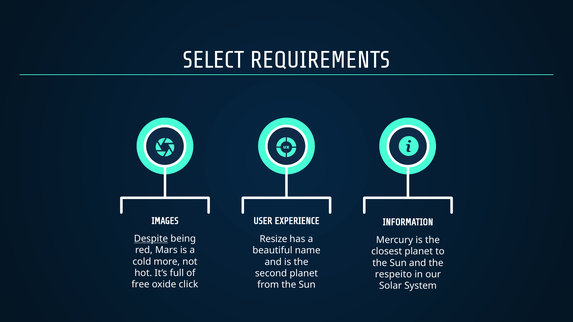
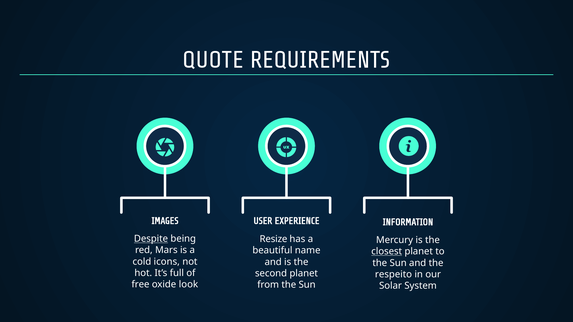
SELECT: SELECT -> QUOTE (213, 60)
closest underline: none -> present (387, 252)
more: more -> icons (167, 262)
click: click -> look (188, 285)
